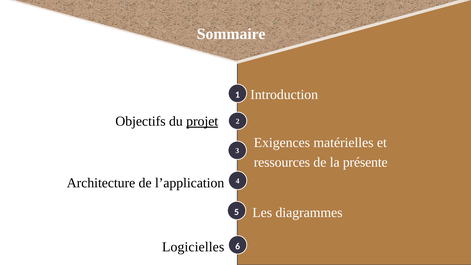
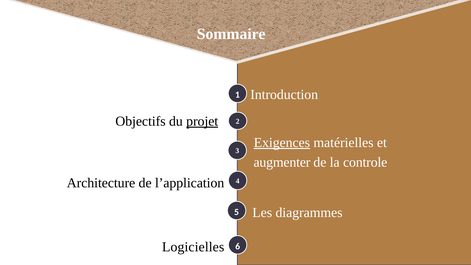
Exigences underline: none -> present (282, 143)
ressources: ressources -> augmenter (282, 162)
présente: présente -> controle (365, 162)
